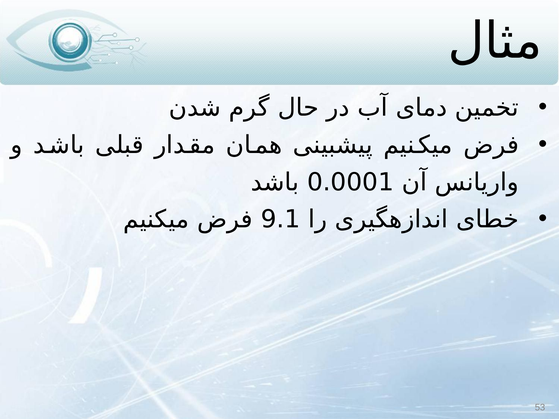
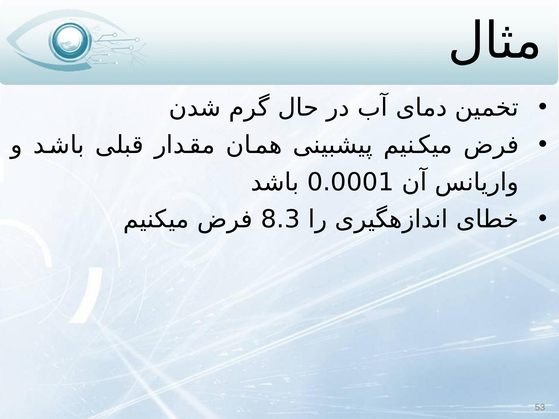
9.1: 9.1 -> 8.3 (280, 220)
